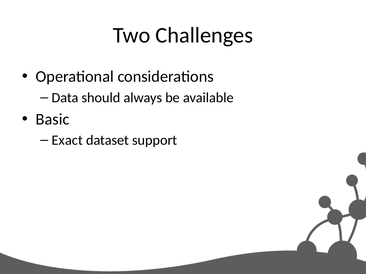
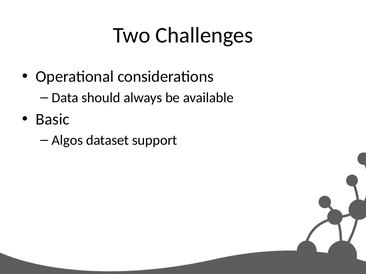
Exact: Exact -> Algos (67, 141)
